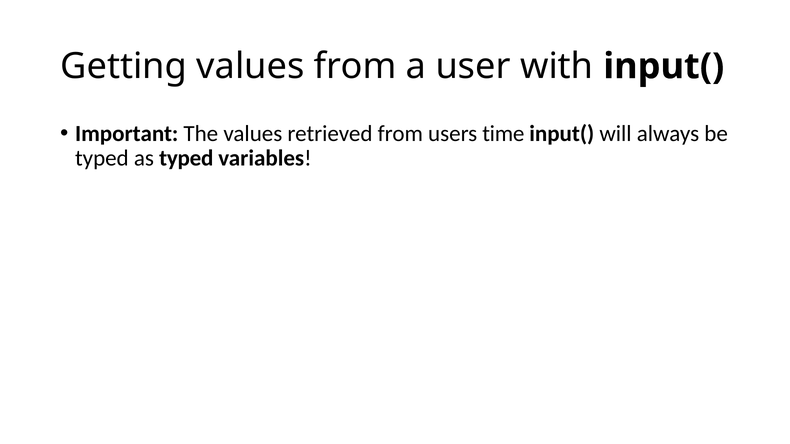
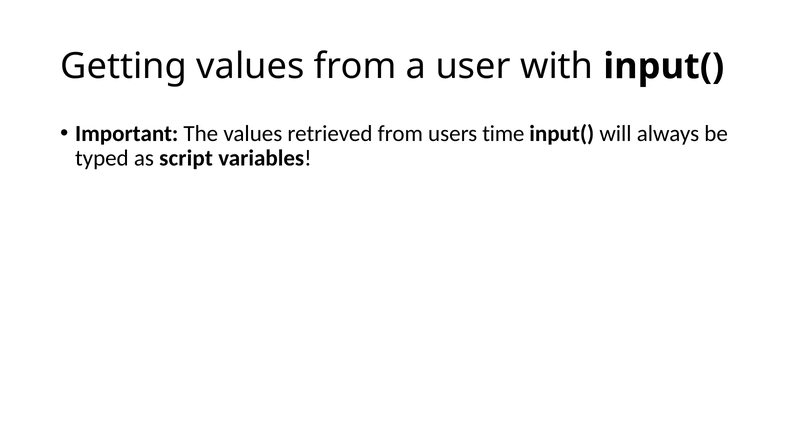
as typed: typed -> script (186, 158)
